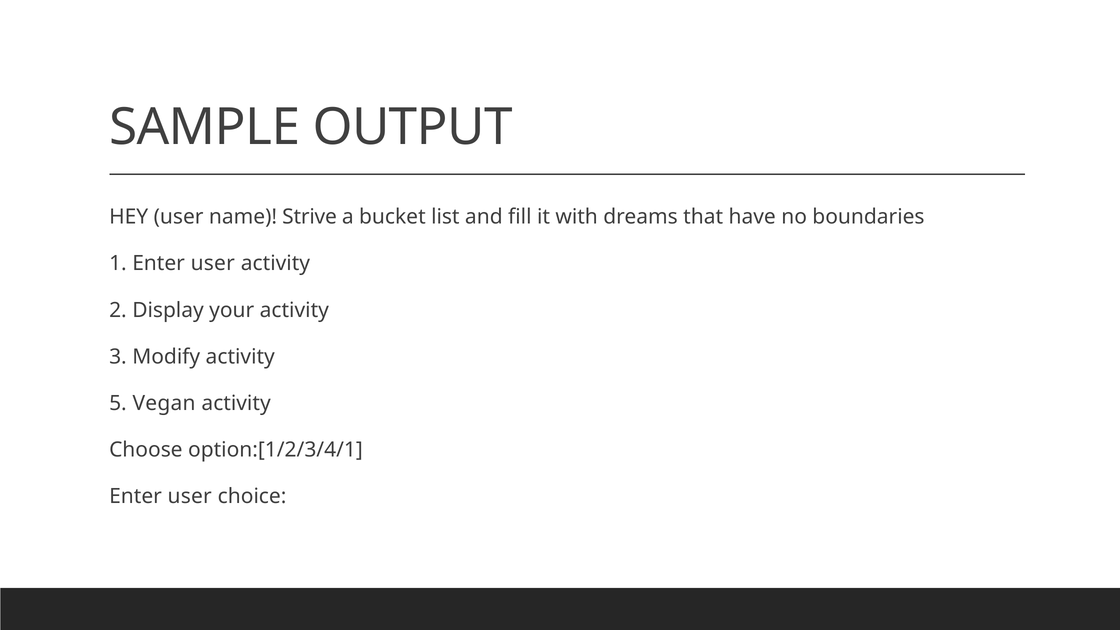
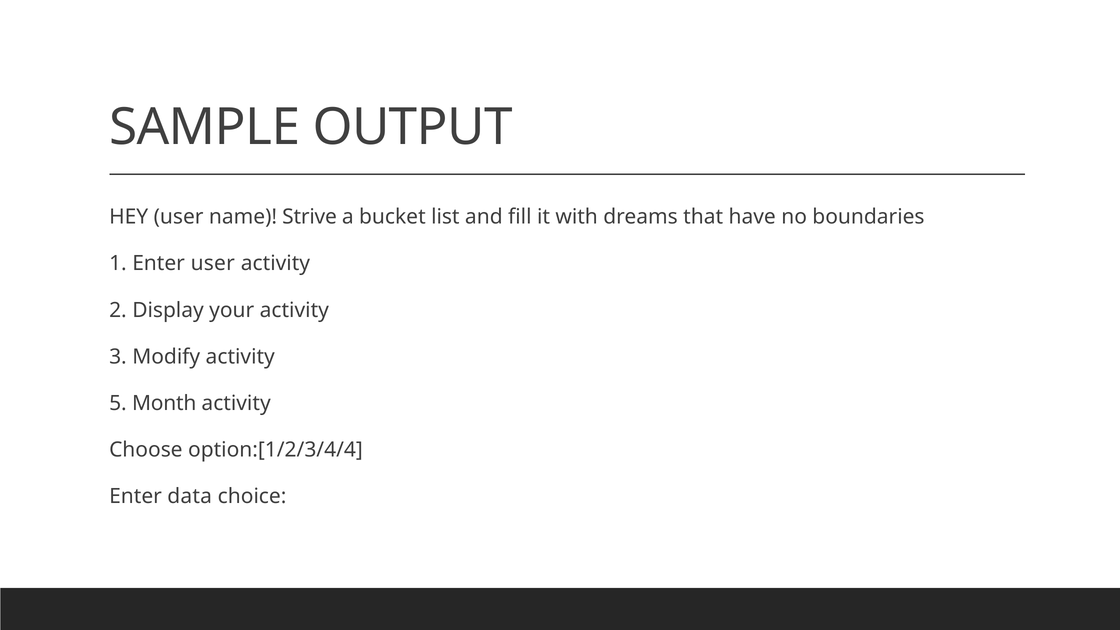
Vegan: Vegan -> Month (164, 403)
option:[1/2/3/4/1: option:[1/2/3/4/1 -> option:[1/2/3/4/4 (275, 450)
user: user -> data (190, 496)
